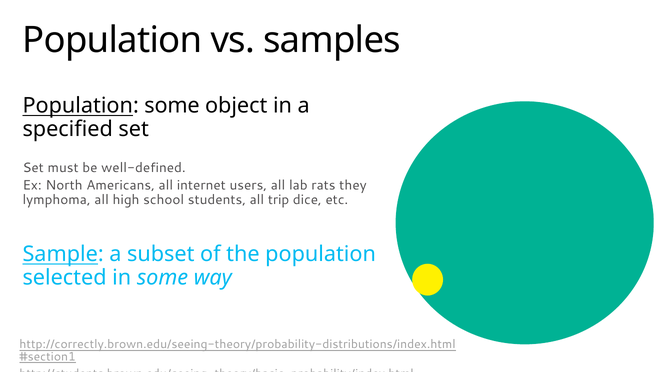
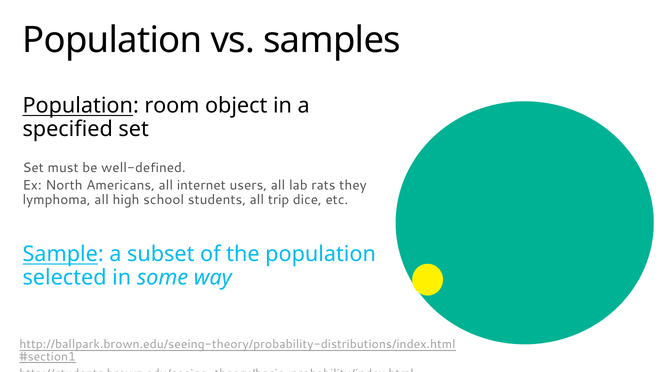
Population some: some -> room (172, 106)
http://correctly.brown.edu/seeing-theory/probability-distributions/index.html: http://correctly.brown.edu/seeing-theory/probability-distributions/index.html -> http://ballpark.brown.edu/seeing-theory/probability-distributions/index.html (237, 345)
